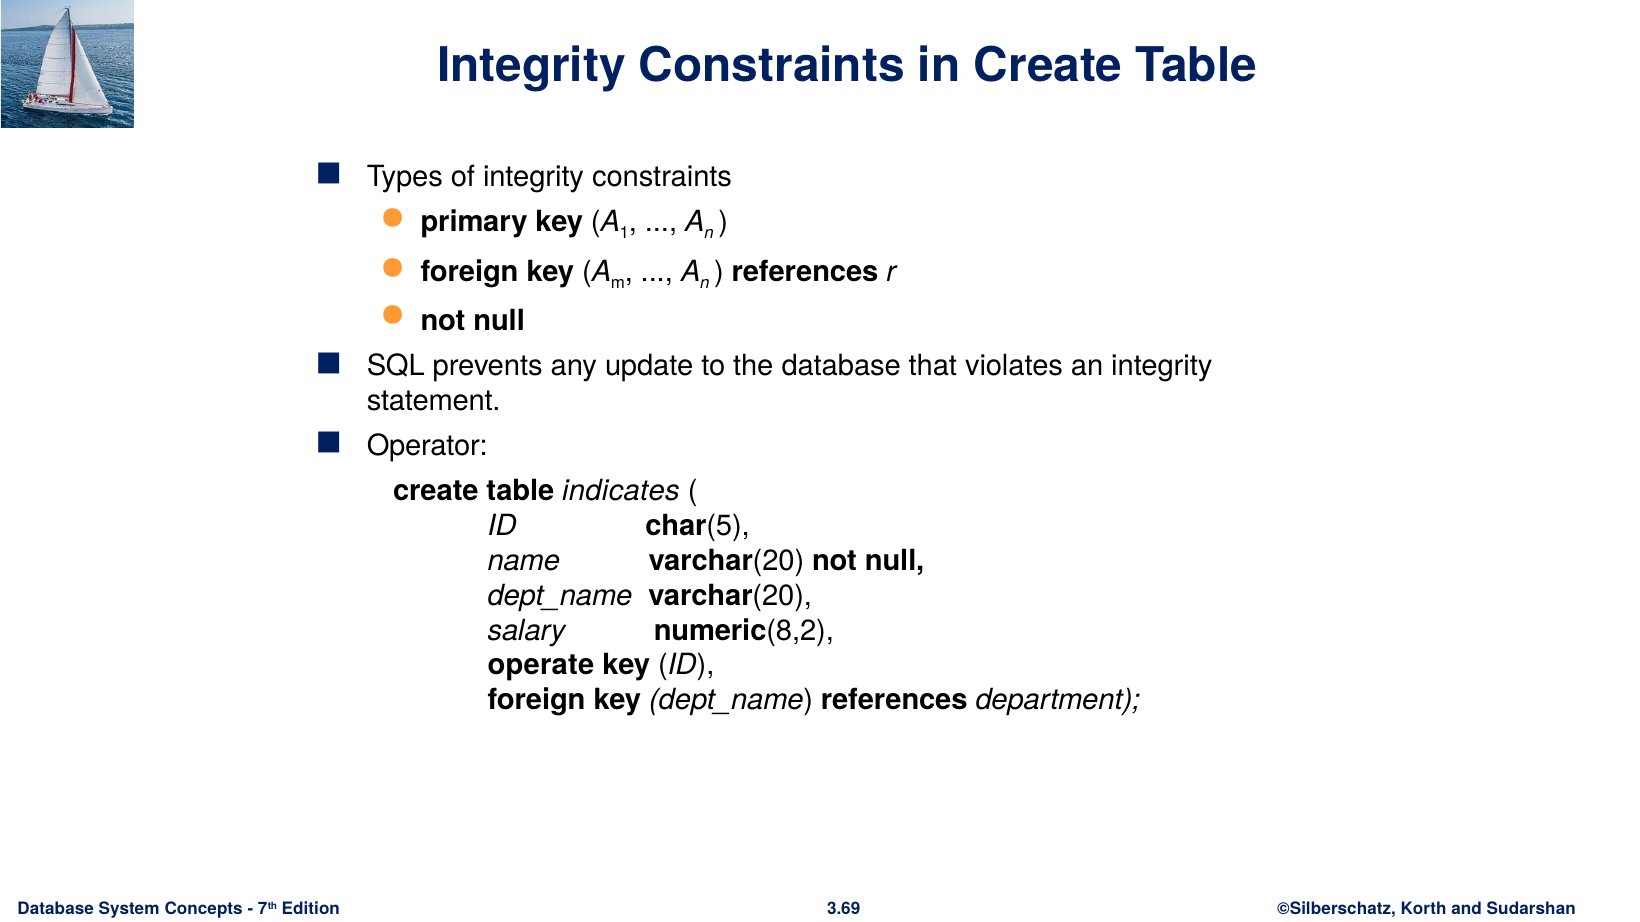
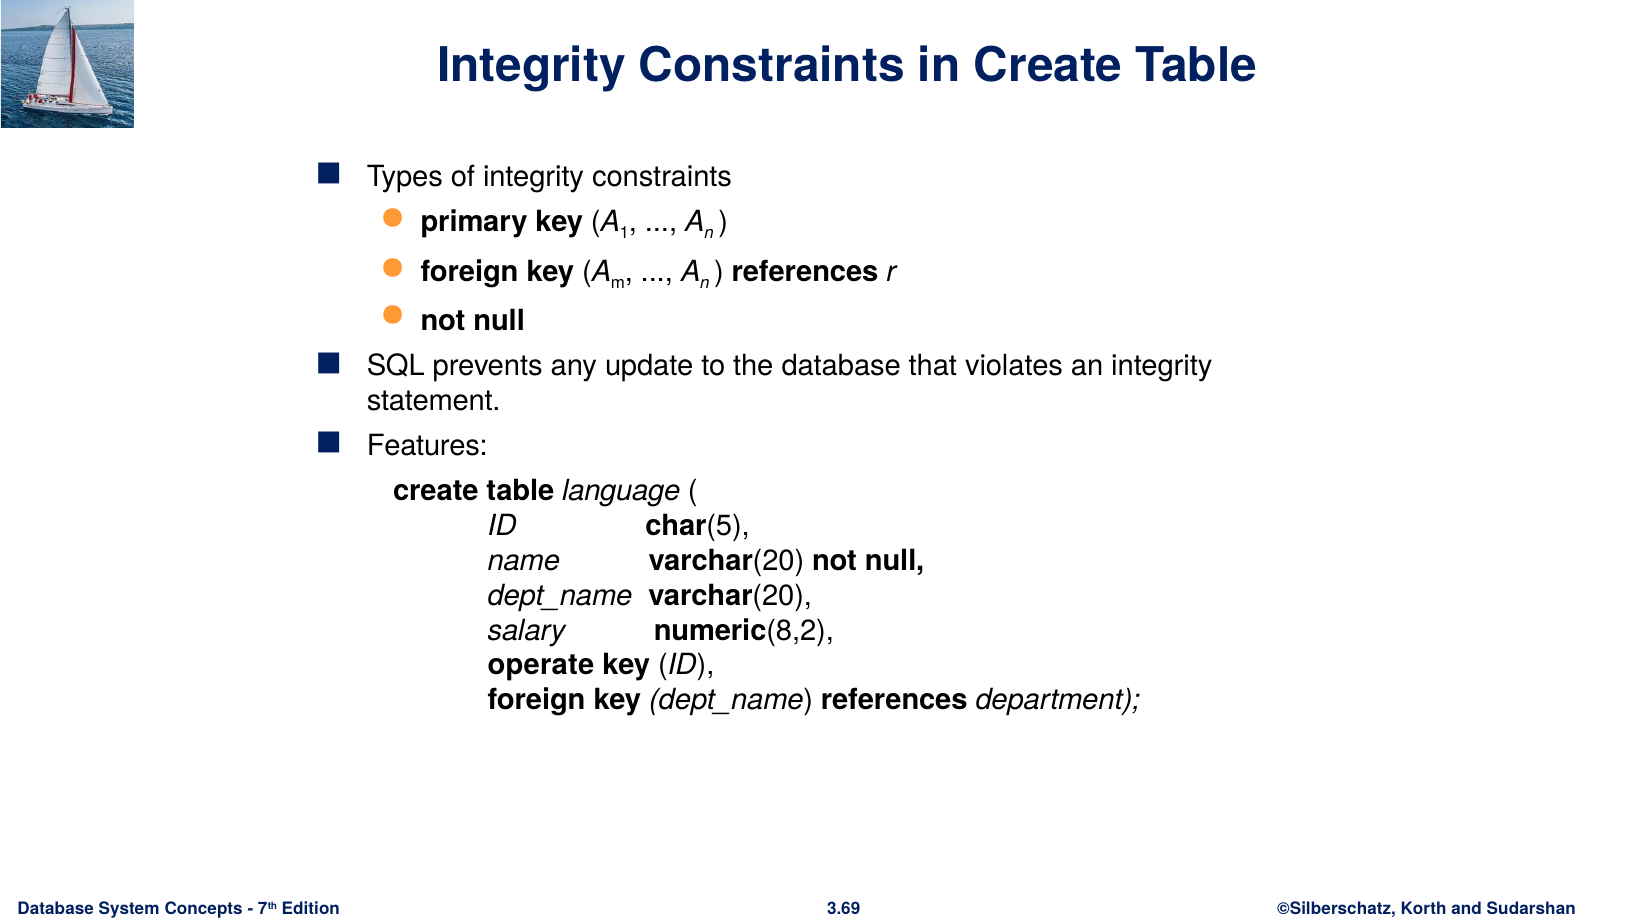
Operator: Operator -> Features (427, 446)
indicates: indicates -> language (621, 491)
